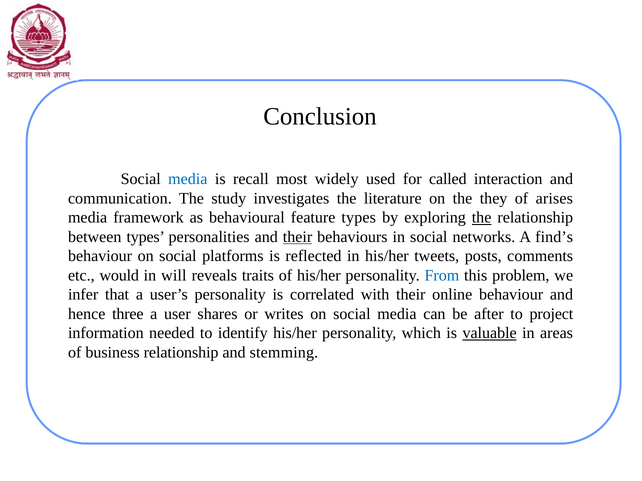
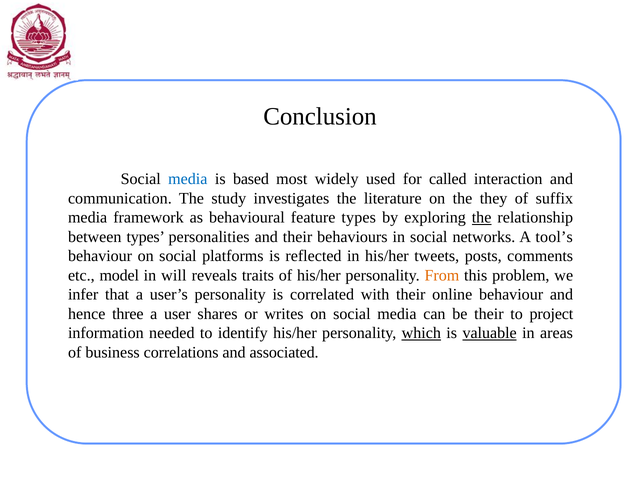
recall: recall -> based (251, 179)
arises: arises -> suffix (554, 199)
their underline: present -> none (298, 237)
find’s: find’s -> tool’s (554, 237)
would: would -> model (119, 276)
From colour: blue -> orange (442, 276)
be after: after -> their (489, 314)
which underline: none -> present (421, 333)
business relationship: relationship -> correlations (181, 353)
stemming: stemming -> associated (284, 353)
